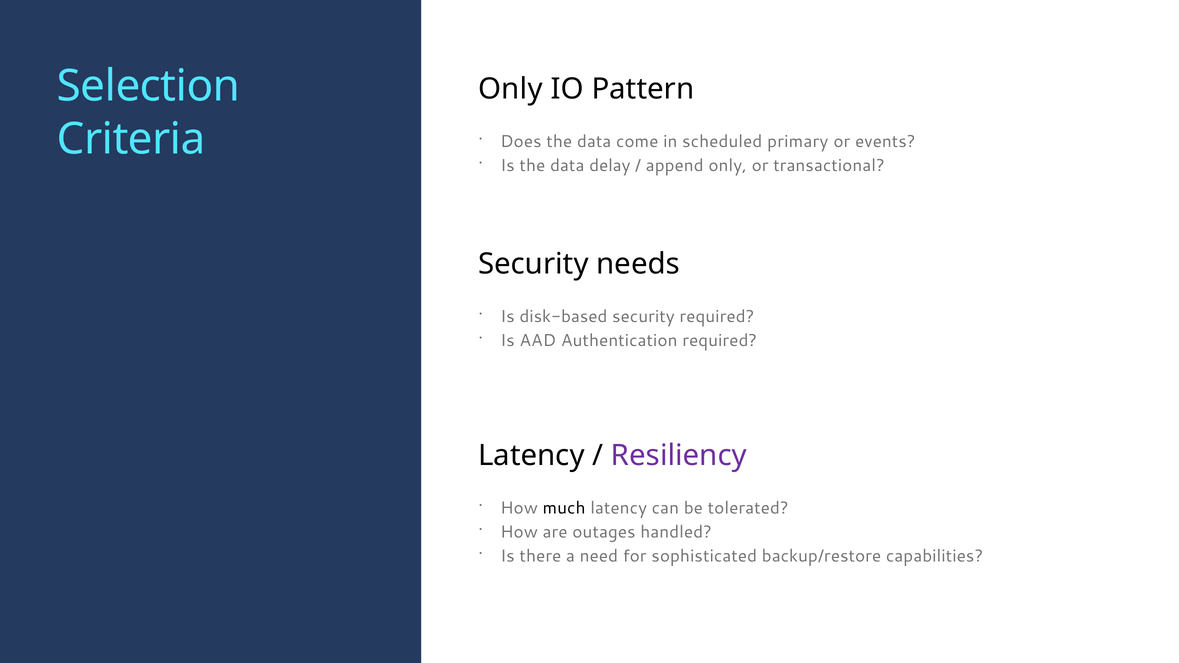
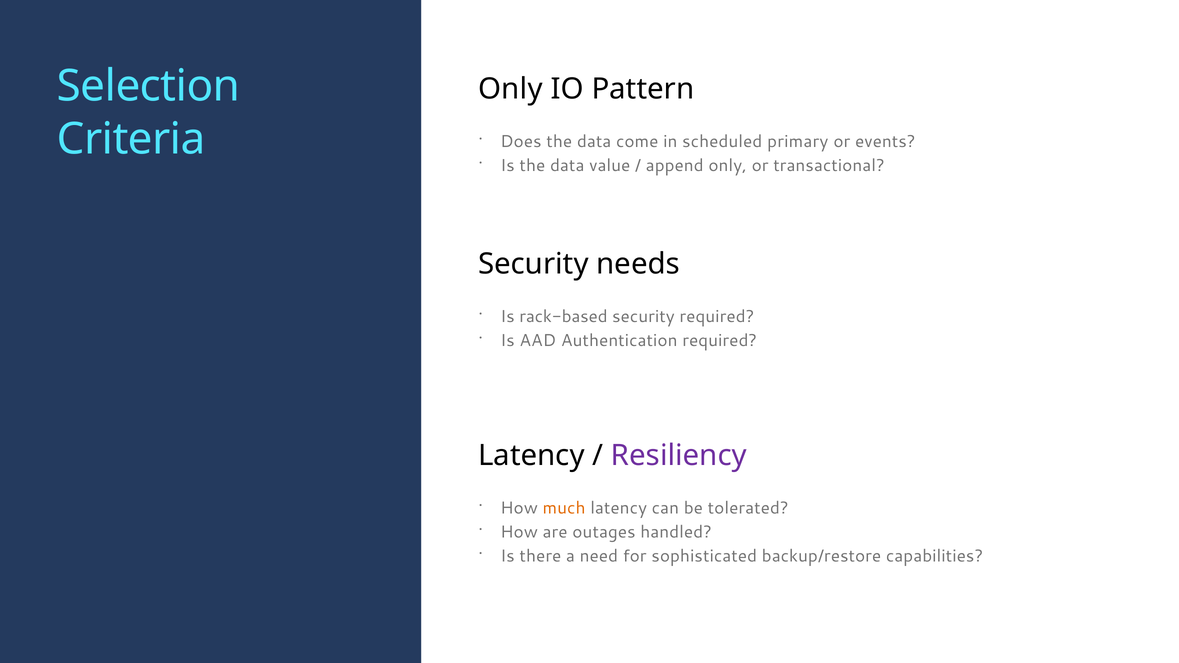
delay: delay -> value (610, 166)
disk-based: disk-based -> rack-based (563, 317)
much colour: black -> orange (564, 508)
